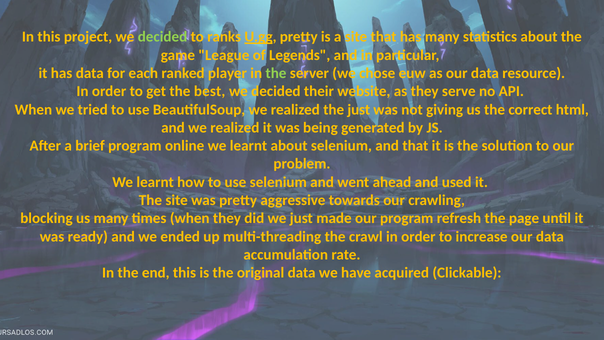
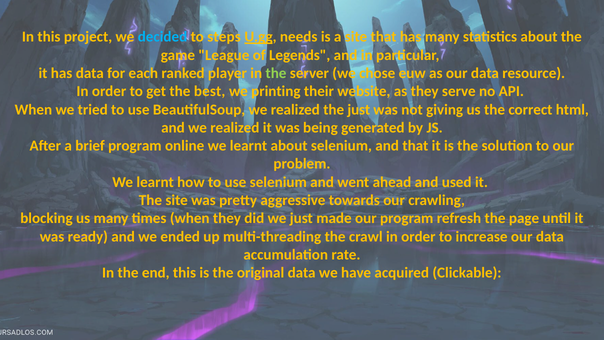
decided colour: light green -> light blue (162, 37)
ranks: ranks -> steps (224, 37)
U.gg pretty: pretty -> needs (299, 37)
decided: decided -> printing (276, 91)
